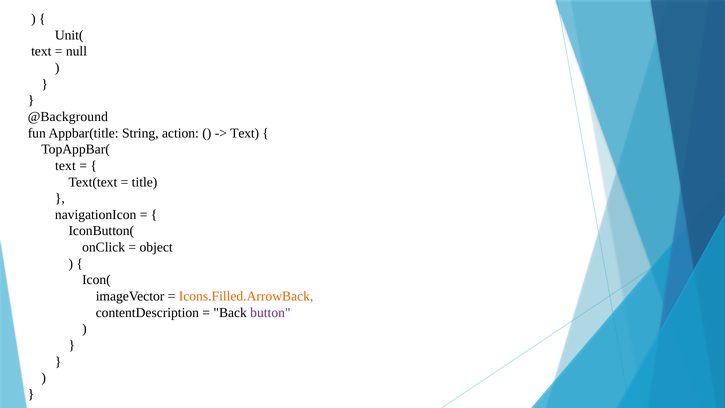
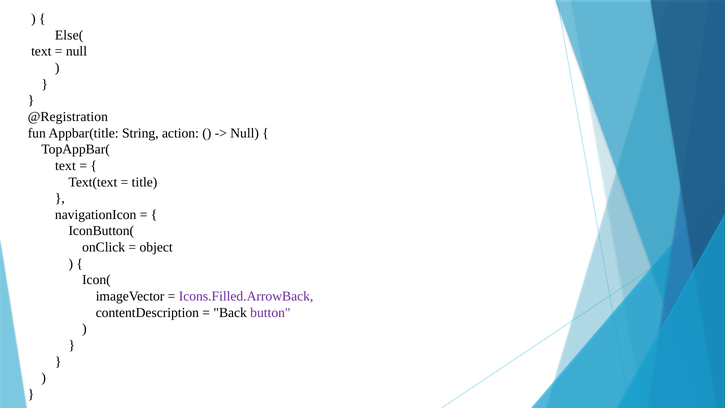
Unit(: Unit( -> Else( (69, 35)
@Background: @Background -> @Registration (68, 117)
Text: Text -> Null (245, 133)
Icons.Filled.ArrowBack colour: orange -> purple (246, 296)
